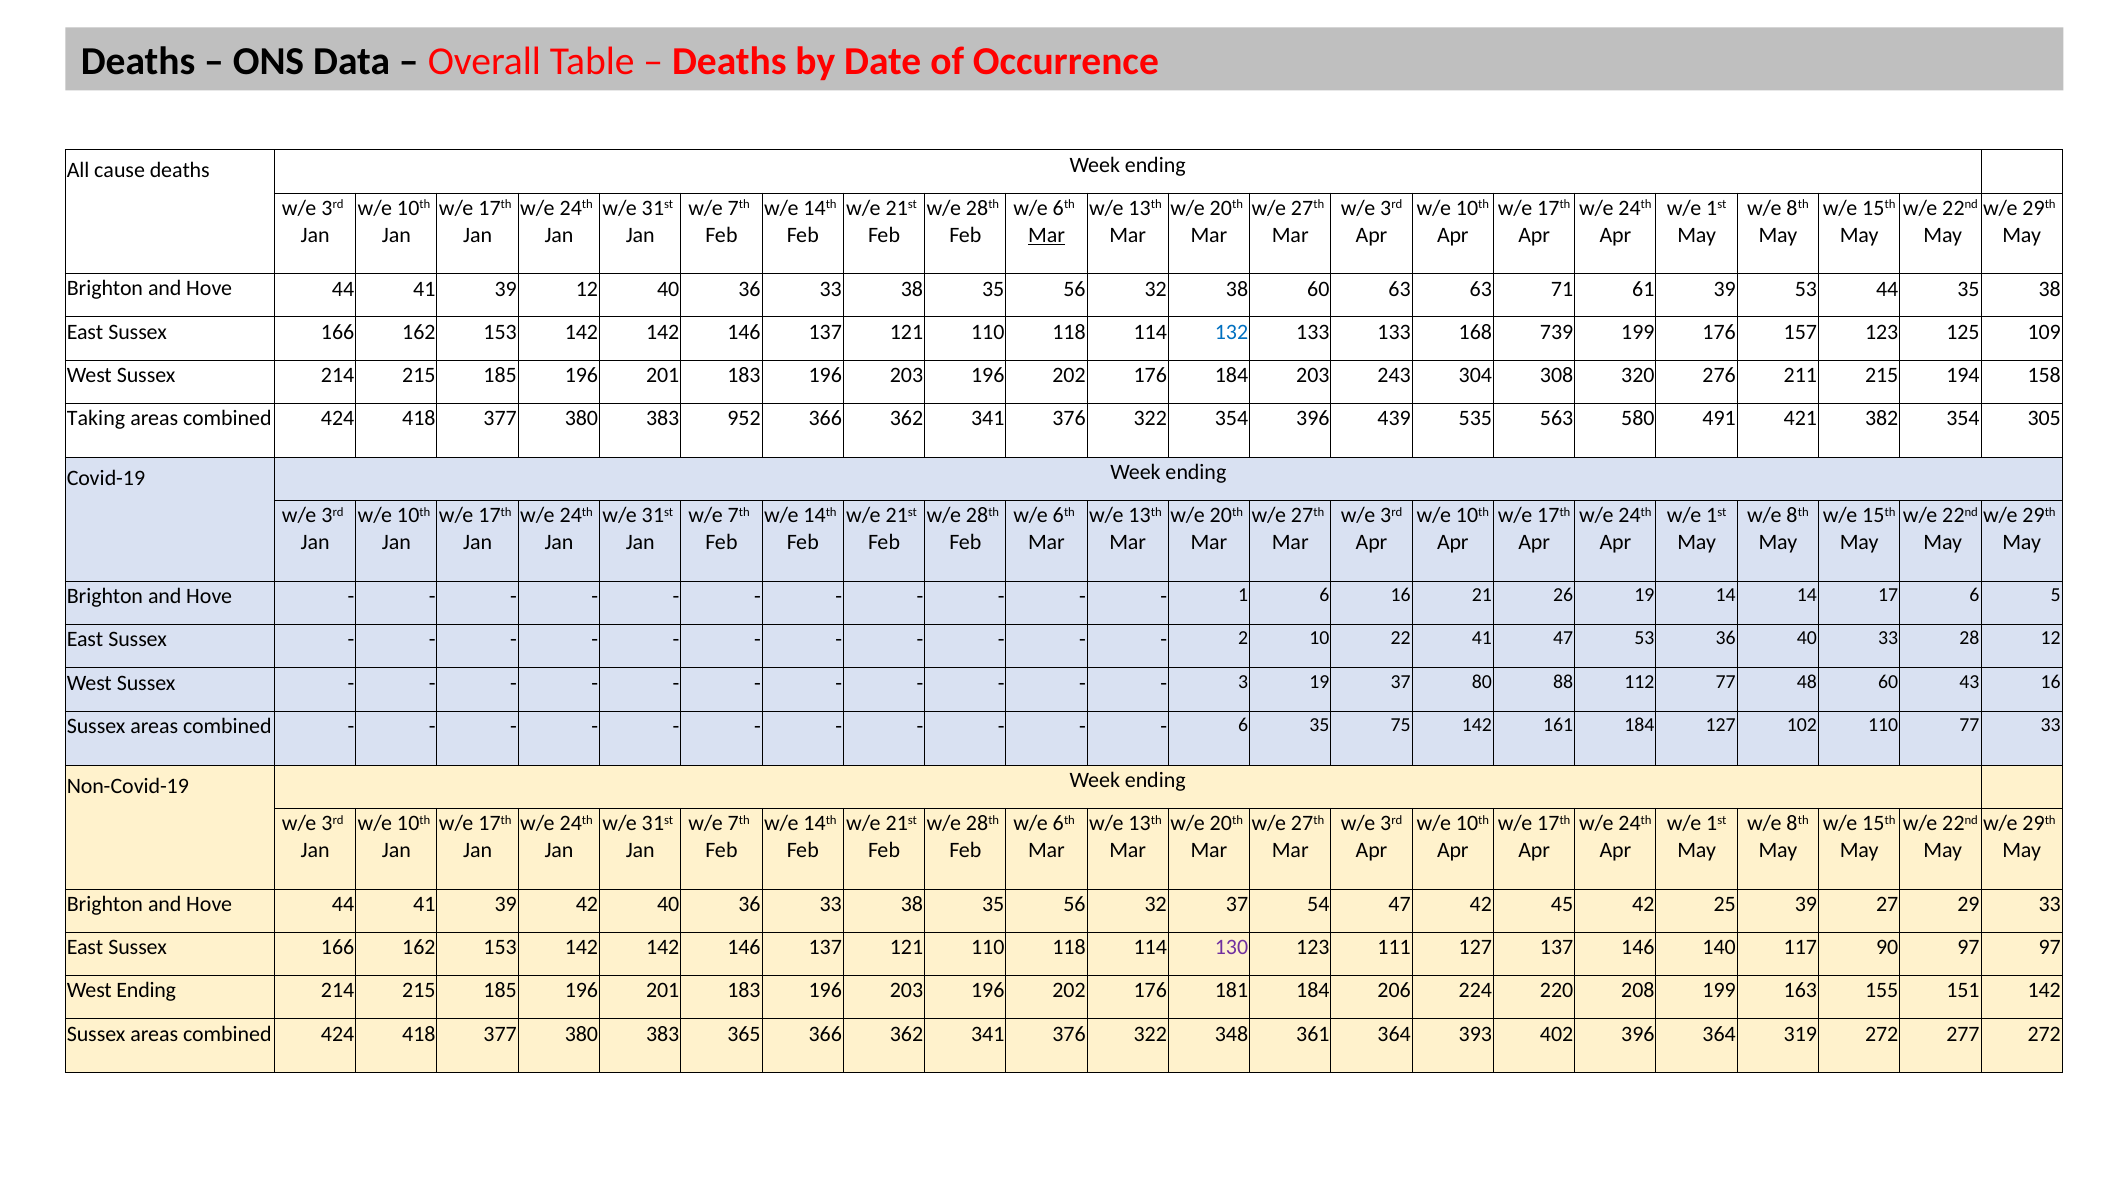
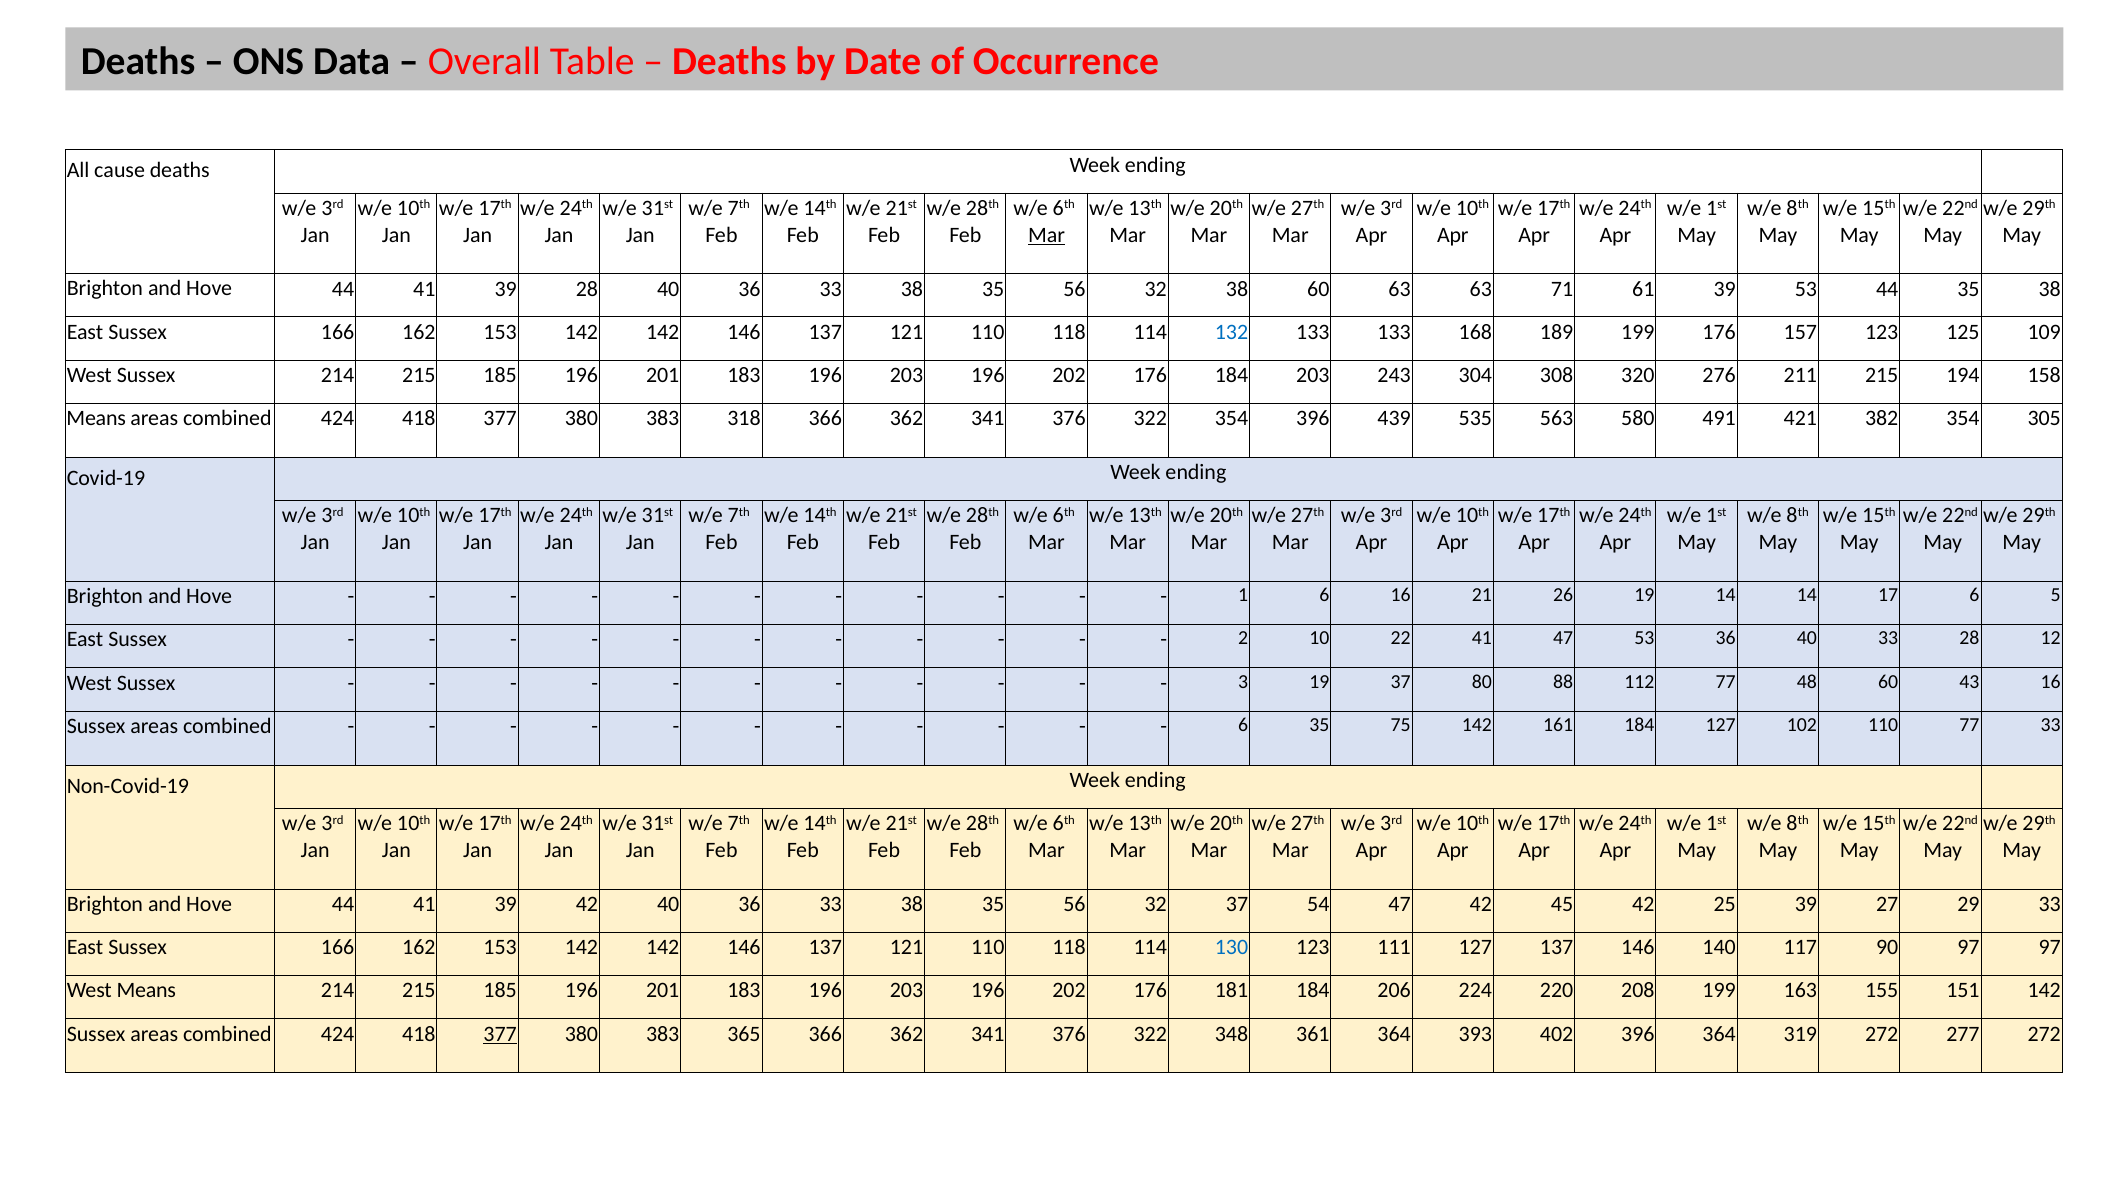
39 12: 12 -> 28 (587, 289)
739: 739 -> 189 (1557, 332)
Taking: Taking -> Means (96, 418)
952: 952 -> 318 (744, 419)
130 colour: purple -> blue (1232, 948)
West Ending: Ending -> Means (146, 991)
377 underline: none -> present (500, 1034)
